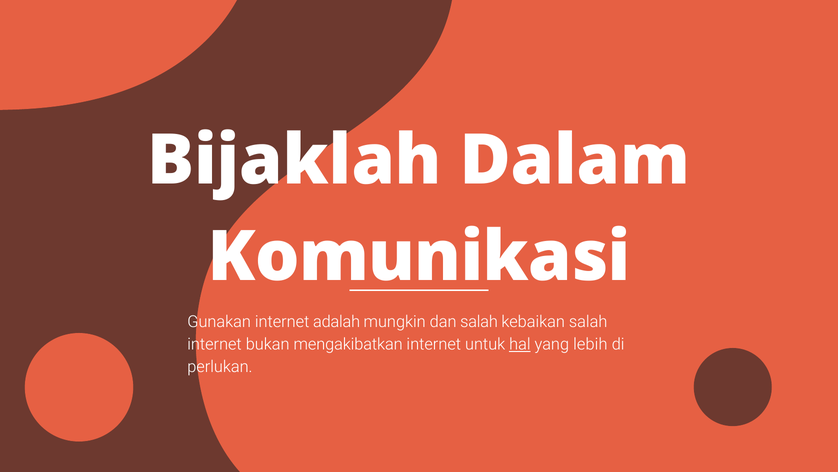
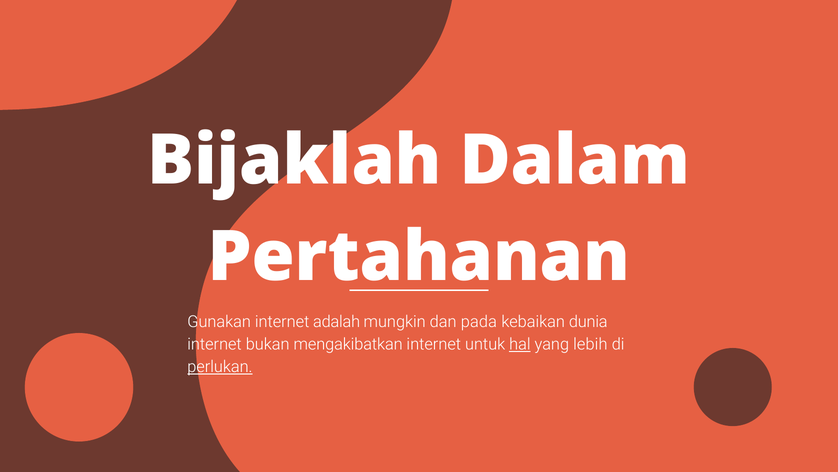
Komunikasi: Komunikasi -> Pertahanan (419, 257)
dan salah: salah -> pada (479, 322)
kebaikan salah: salah -> dunia (588, 322)
perlukan underline: none -> present (220, 367)
